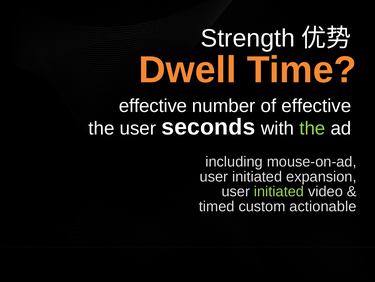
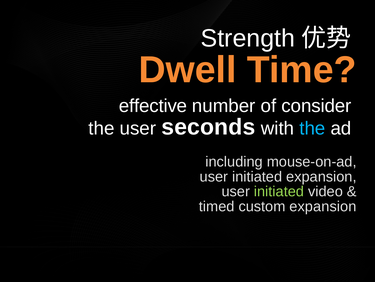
of effective: effective -> consider (316, 106)
the colour: light green -> light blue (312, 128)
custom actionable: actionable -> expansion (323, 206)
